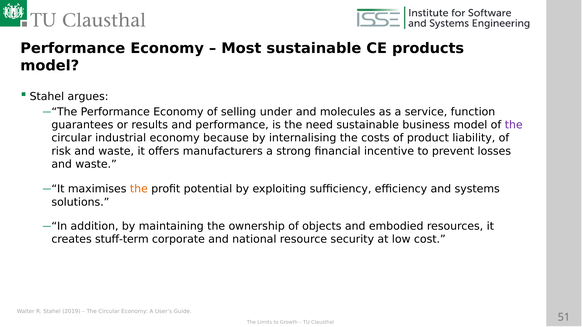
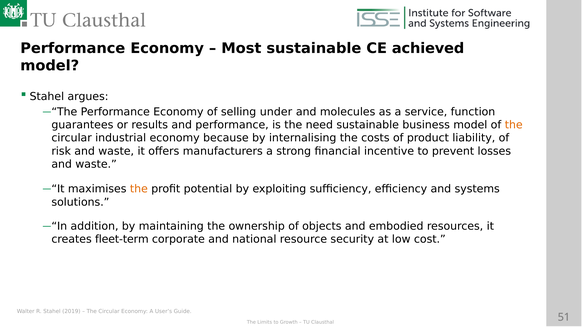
products: products -> achieved (428, 48)
the colour: purple -> orange (514, 125)
stuff-term: stuff-term -> fleet-term (122, 239)
